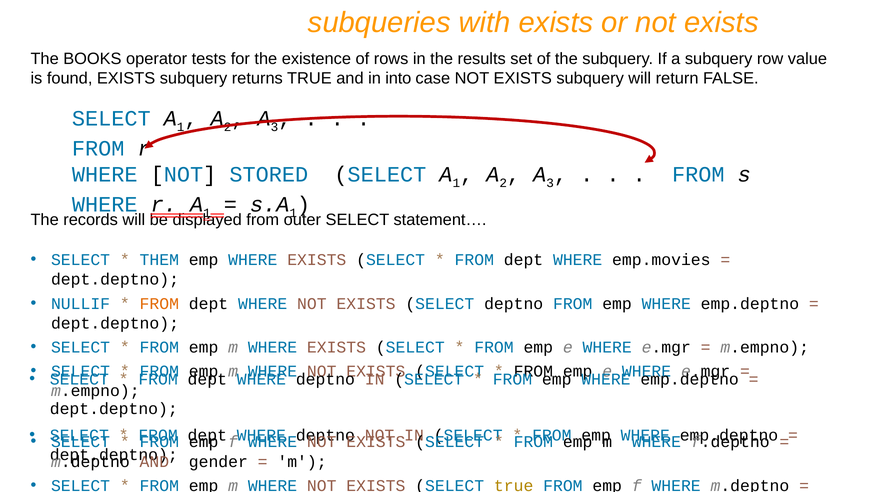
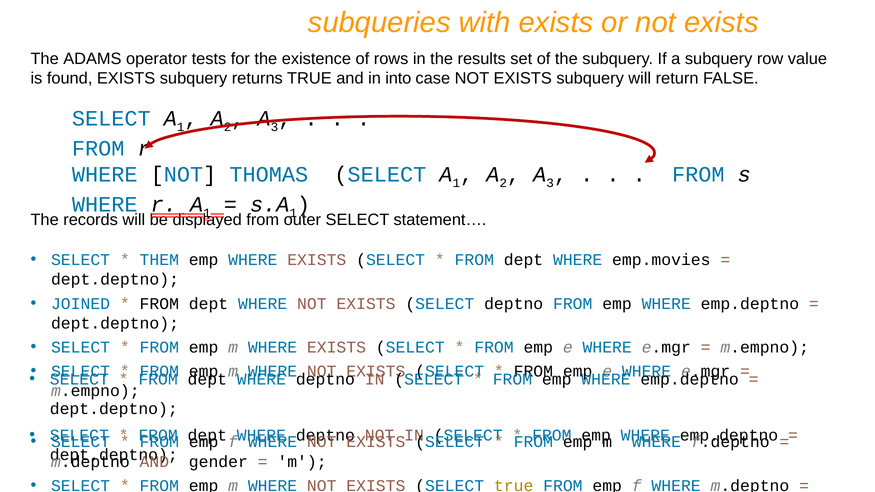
BOOKS: BOOKS -> ADAMS (92, 59)
STORED: STORED -> THOMAS (269, 175)
NULLIF: NULLIF -> JOINED (81, 304)
FROM colour: orange -> black (159, 304)
